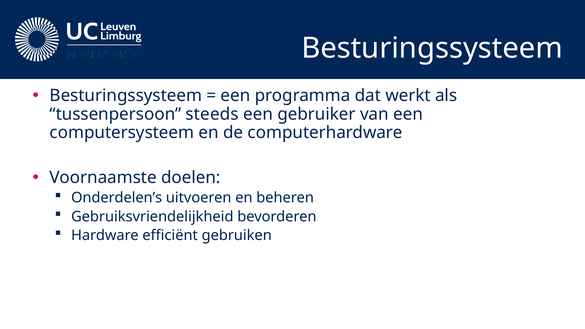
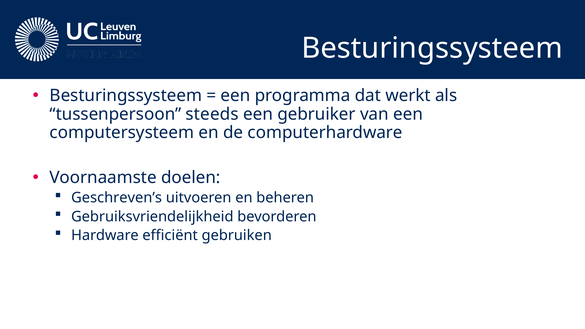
Onderdelen’s: Onderdelen’s -> Geschreven’s (117, 198)
